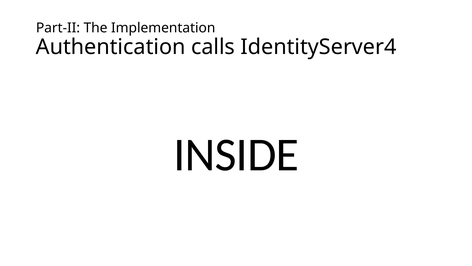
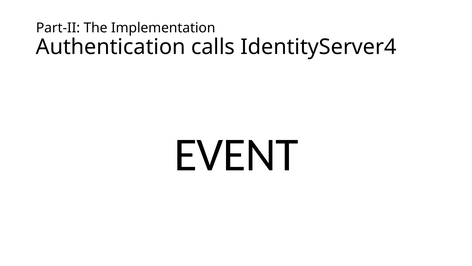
INSIDE: INSIDE -> EVENT (236, 155)
